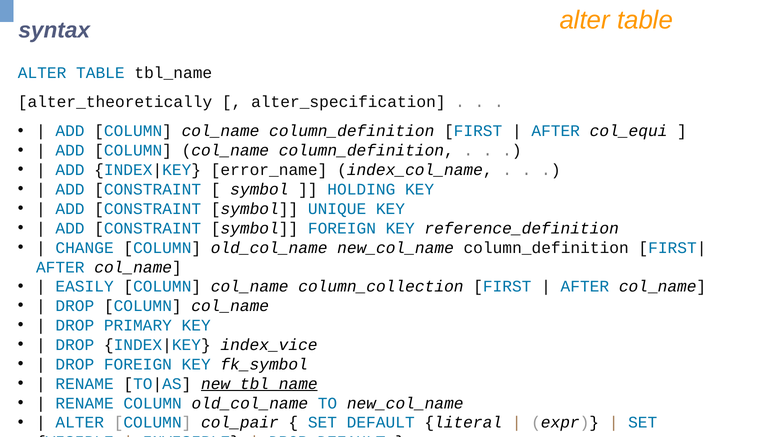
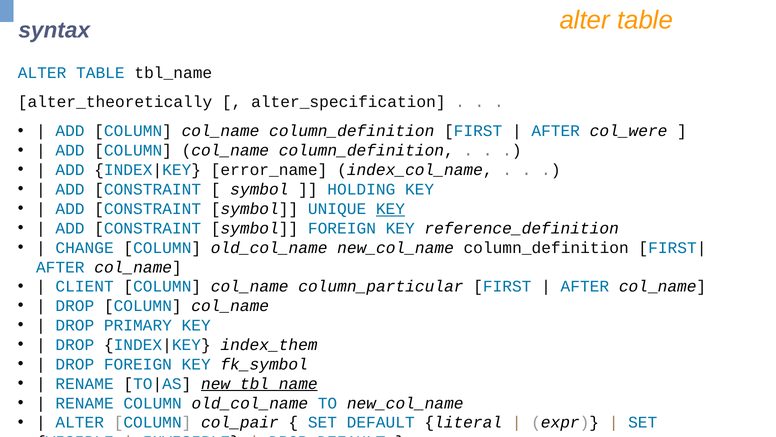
col_equi: col_equi -> col_were (629, 131)
KEY underline: none -> present (390, 209)
EASILY: EASILY -> CLIENT (85, 286)
column_collection: column_collection -> column_particular (381, 286)
index_vice: index_vice -> index_them (269, 344)
